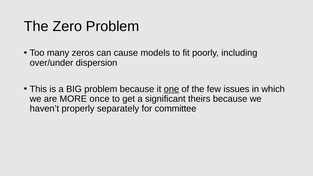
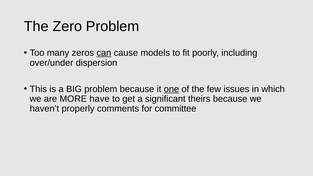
can underline: none -> present (104, 53)
once: once -> have (100, 99)
separately: separately -> comments (118, 109)
